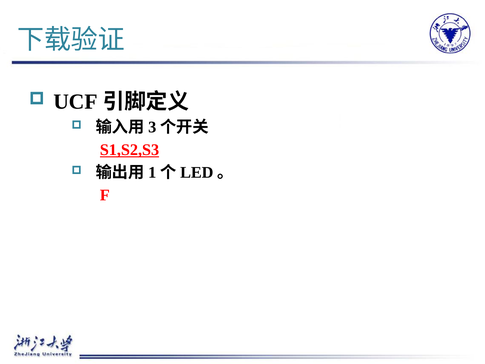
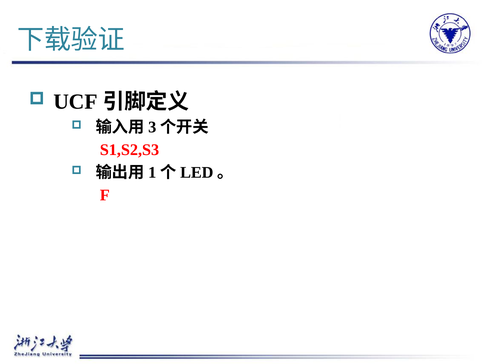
S1,S2,S3 underline: present -> none (129, 150)
